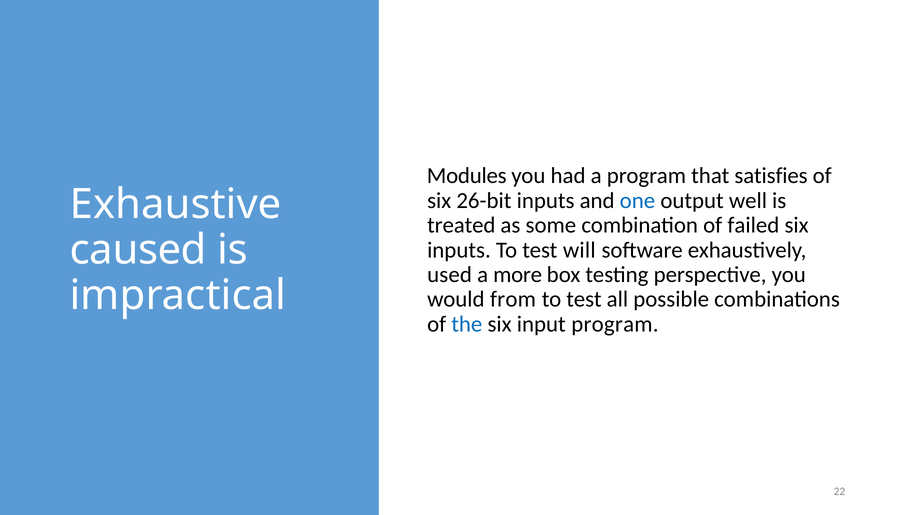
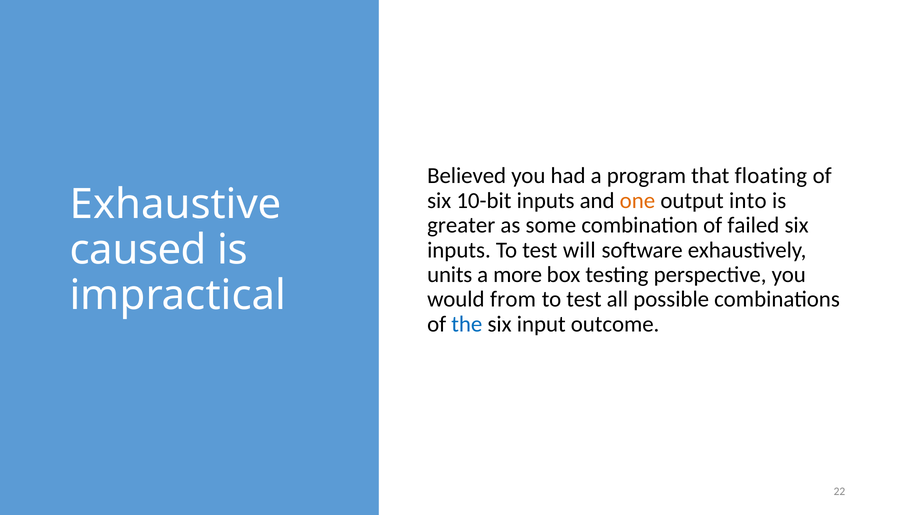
Modules: Modules -> Believed (467, 176)
satisfies: satisfies -> floating (771, 176)
26-bit: 26-bit -> 10-bit (484, 200)
one colour: blue -> orange (637, 200)
well: well -> into (748, 200)
treated: treated -> greater (461, 225)
used: used -> units (450, 275)
input program: program -> outcome (615, 324)
